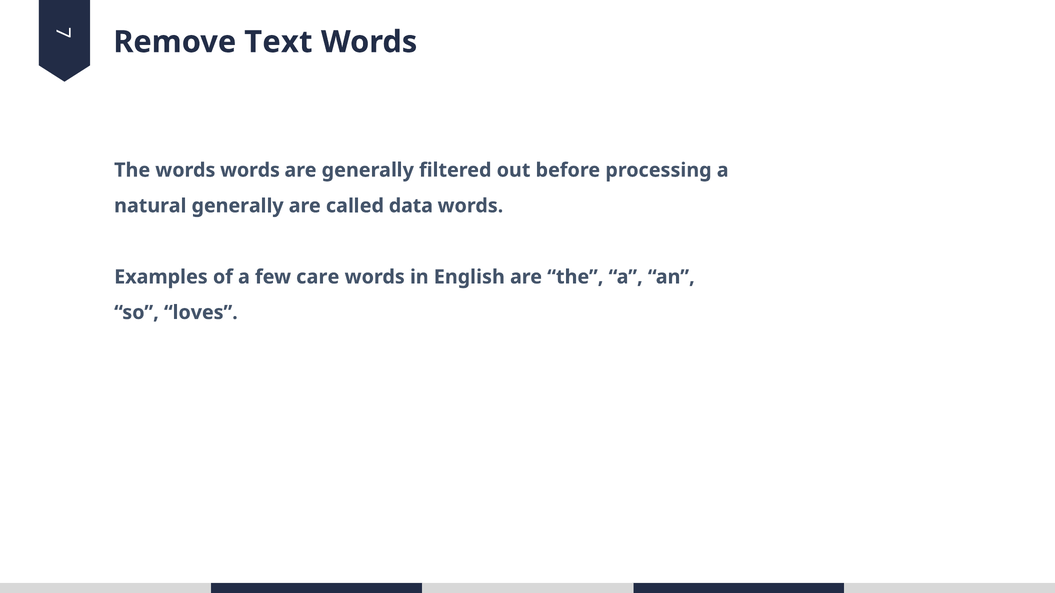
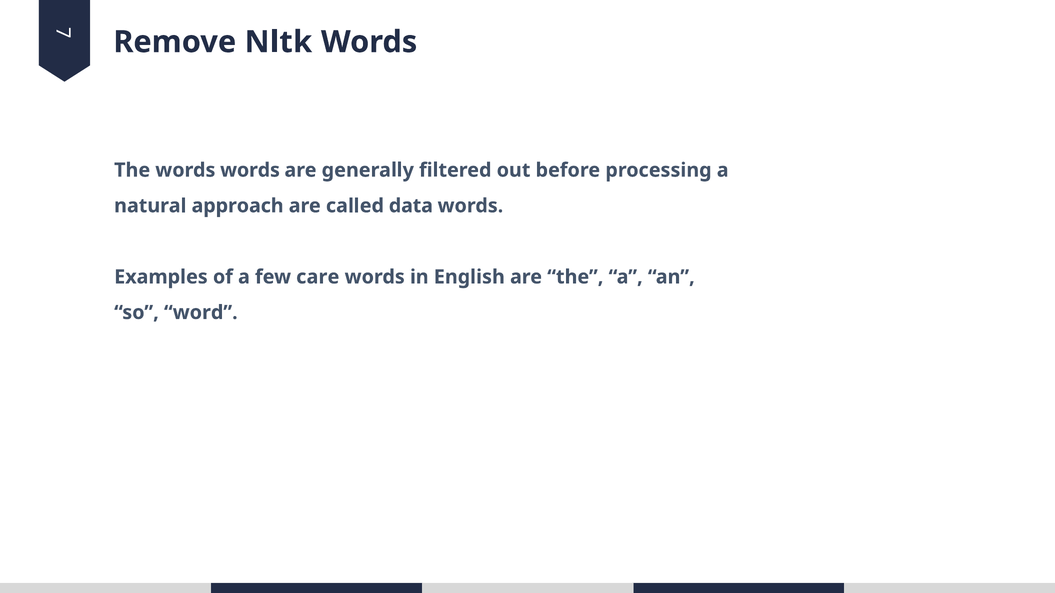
Text: Text -> Nltk (278, 42)
natural generally: generally -> approach (238, 206)
loves: loves -> word (201, 313)
